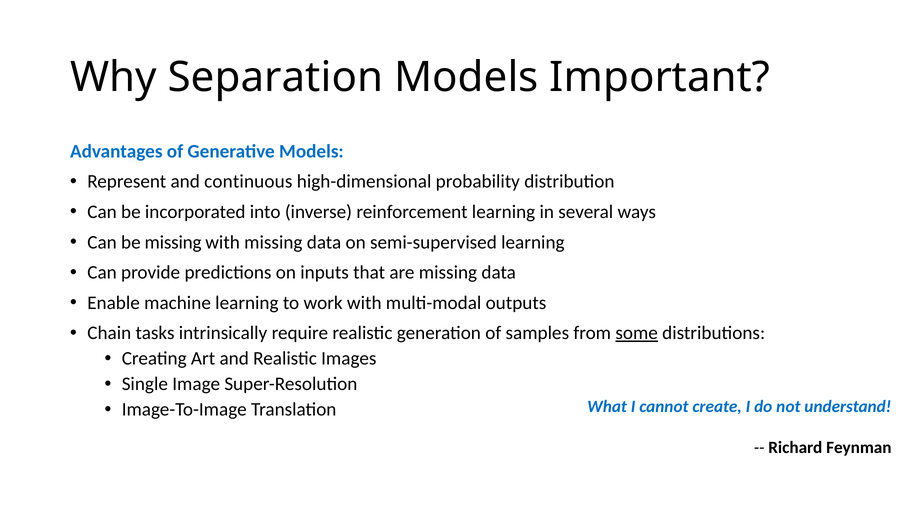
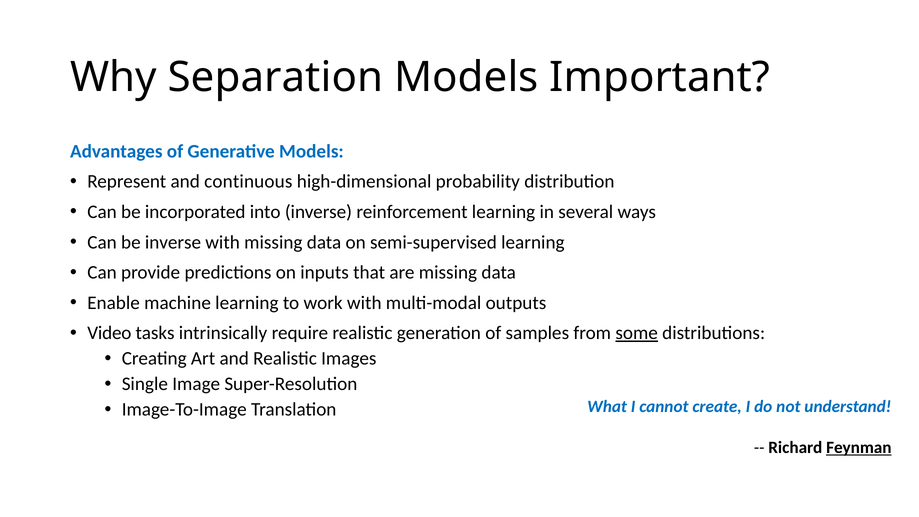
be missing: missing -> inverse (173, 242)
Chain: Chain -> Video (109, 333)
Feynman underline: none -> present (859, 448)
